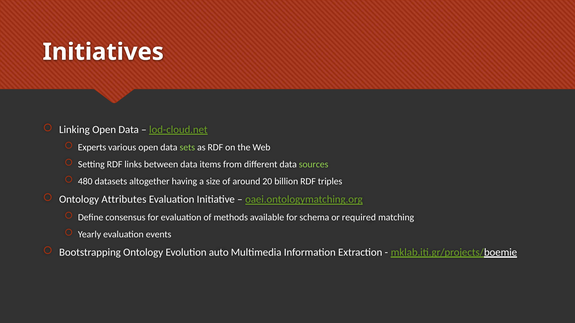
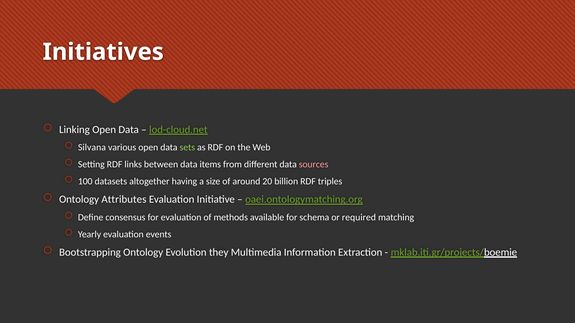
Experts: Experts -> Silvana (92, 148)
sources colour: light green -> pink (314, 165)
480: 480 -> 100 (85, 182)
auto: auto -> they (219, 253)
